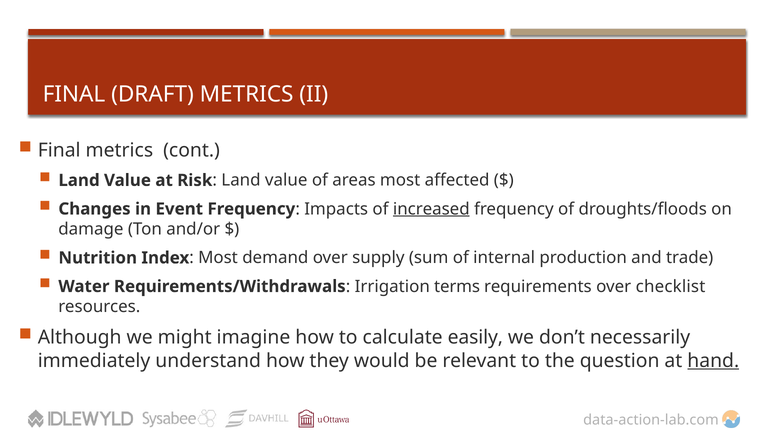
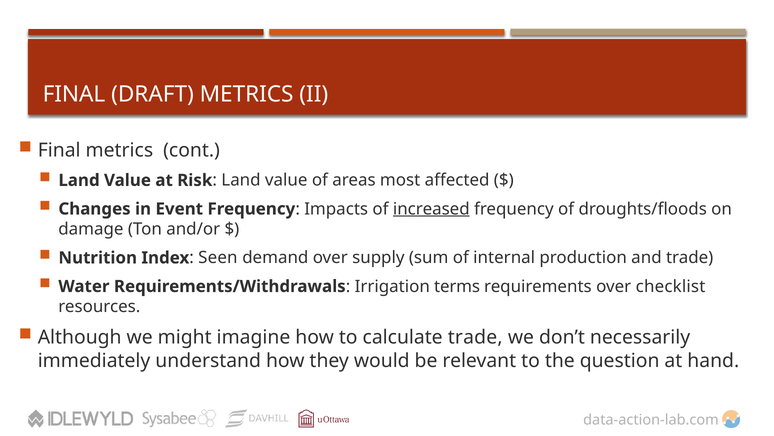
Most: Most -> Seen (218, 257)
calculate easily: easily -> trade (475, 337)
hand underline: present -> none (713, 360)
